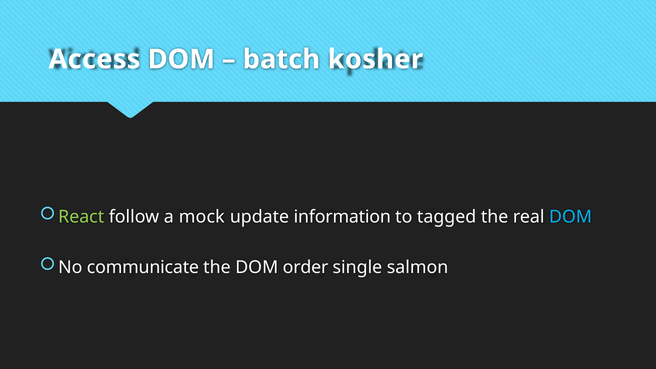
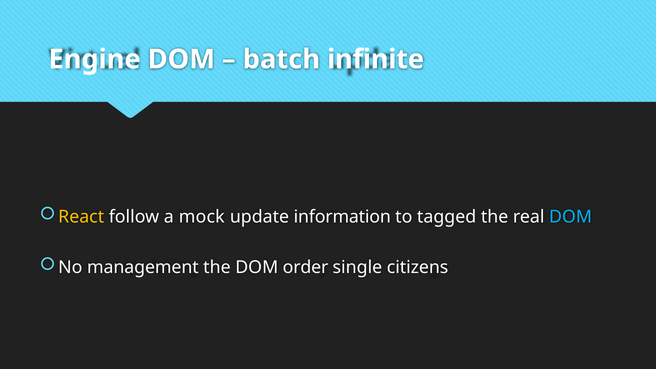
Access: Access -> Engine (95, 59)
kosher: kosher -> infinite (376, 59)
React colour: light green -> yellow (81, 217)
communicate: communicate -> management (143, 267)
salmon: salmon -> citizens (418, 267)
